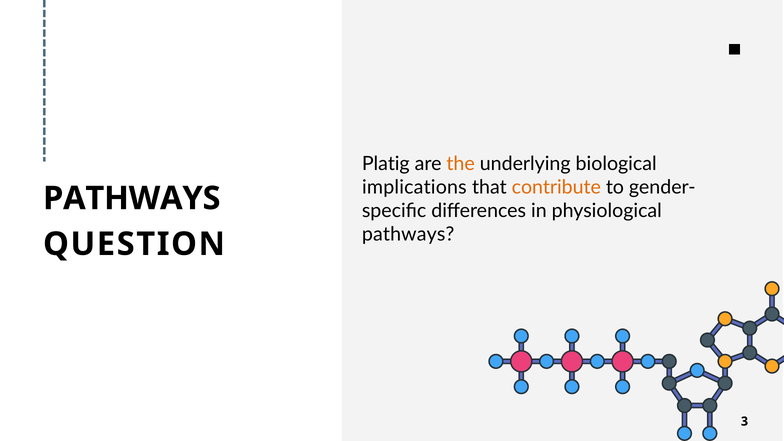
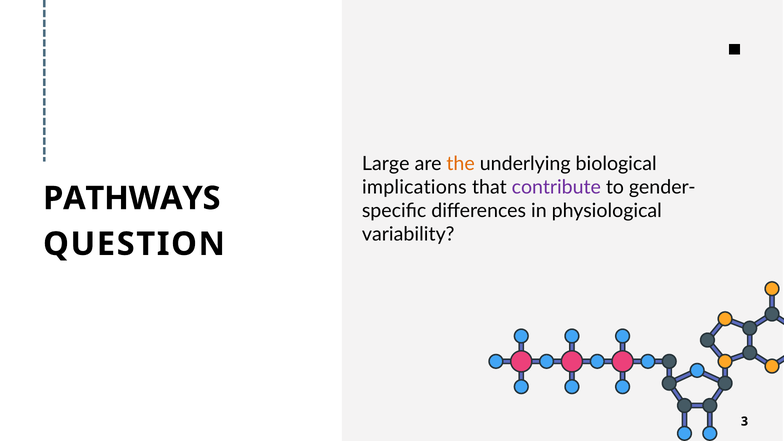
Platig: Platig -> Large (386, 164)
contribute colour: orange -> purple (556, 187)
pathways: pathways -> variability (408, 234)
